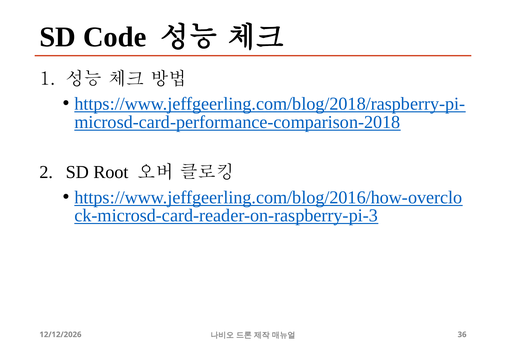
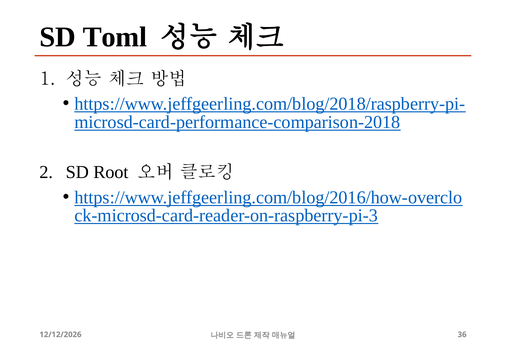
Code: Code -> Toml (115, 37)
